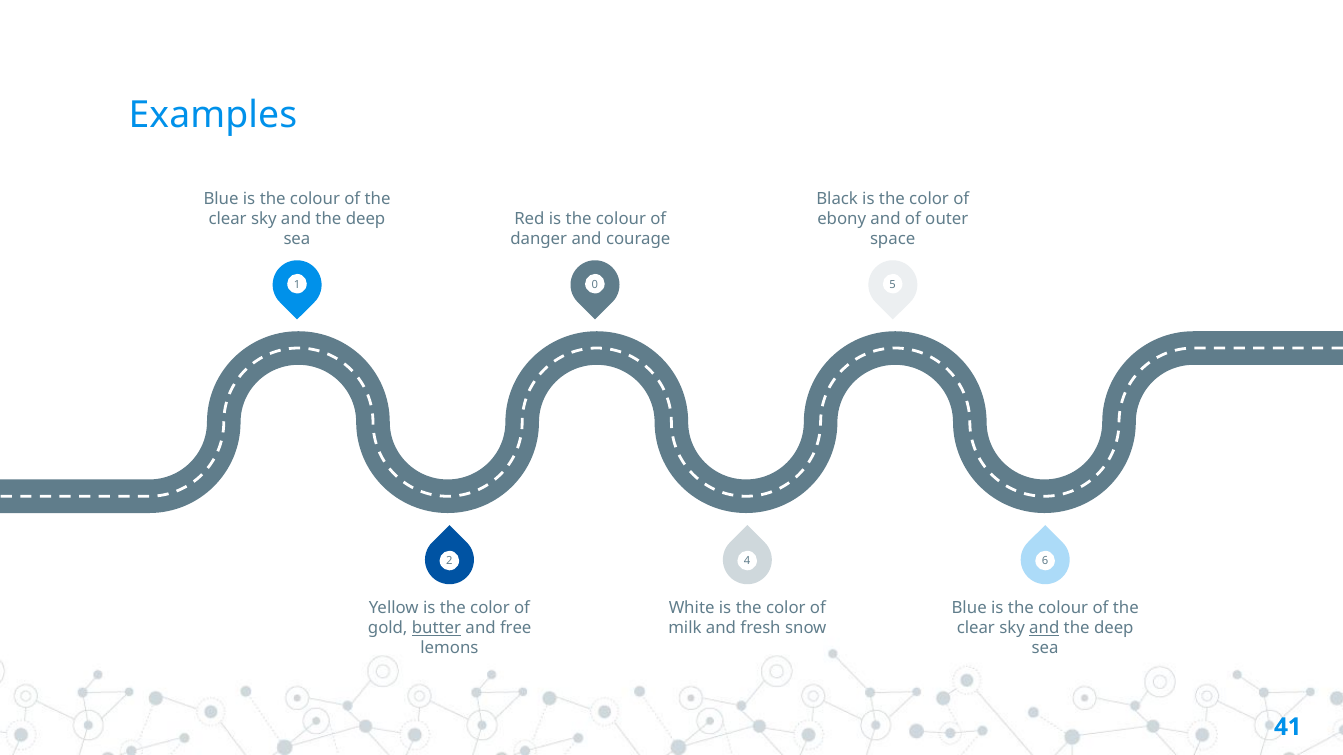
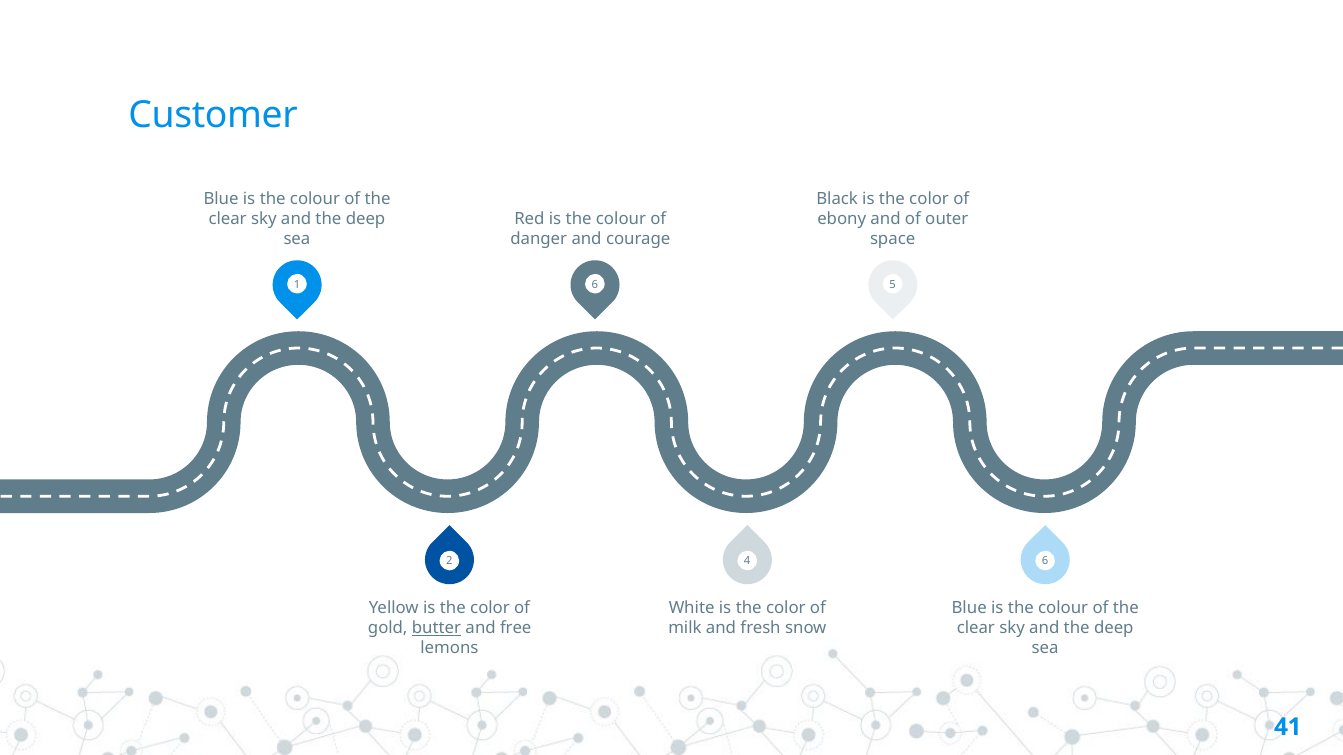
Examples: Examples -> Customer (213, 115)
1 0: 0 -> 6 (595, 285)
and underline: present -> none (1044, 628)
